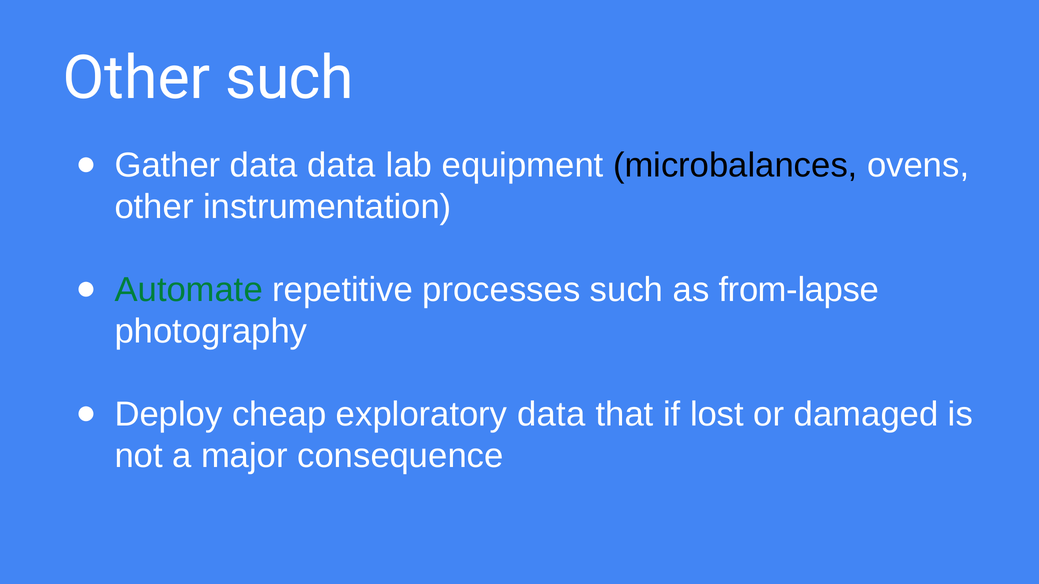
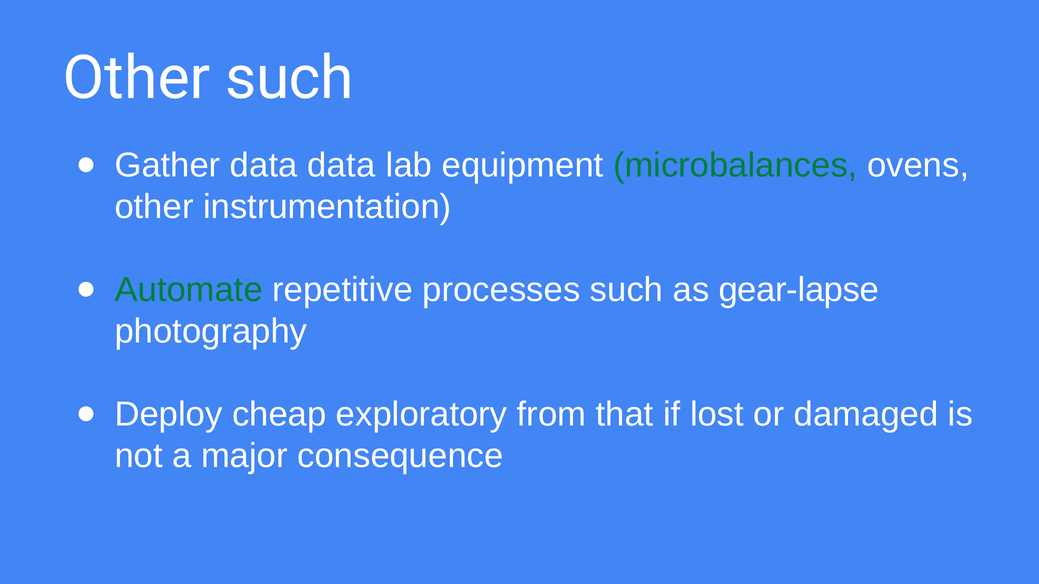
microbalances colour: black -> green (735, 165)
from-lapse: from-lapse -> gear-lapse (799, 290)
exploratory data: data -> from (552, 415)
